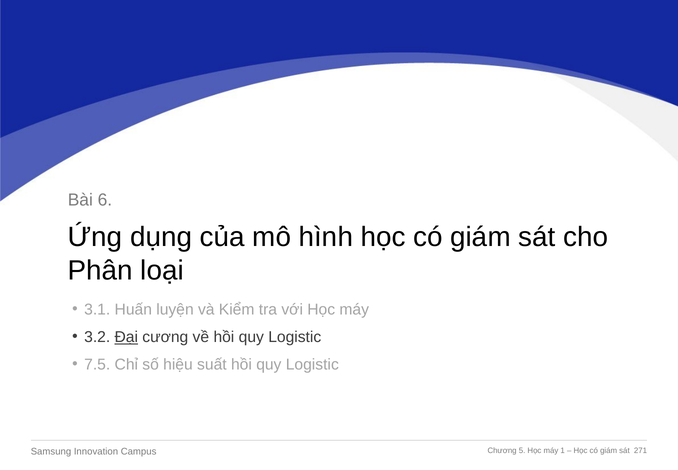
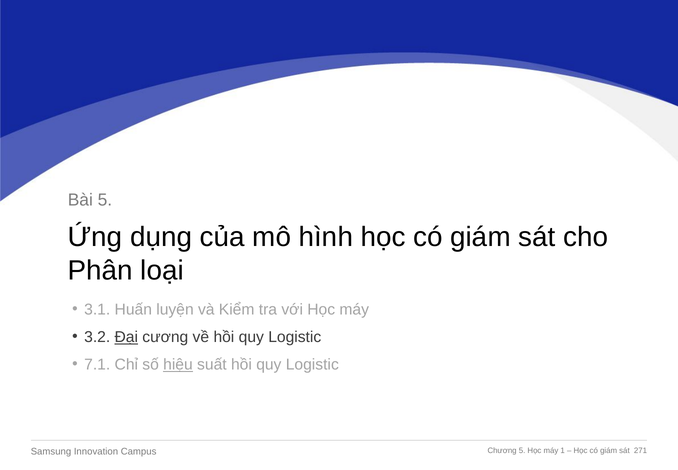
Bài 6: 6 -> 5 (105, 200)
7.5: 7.5 -> 7.1 (97, 364)
hiệu underline: none -> present (178, 364)
